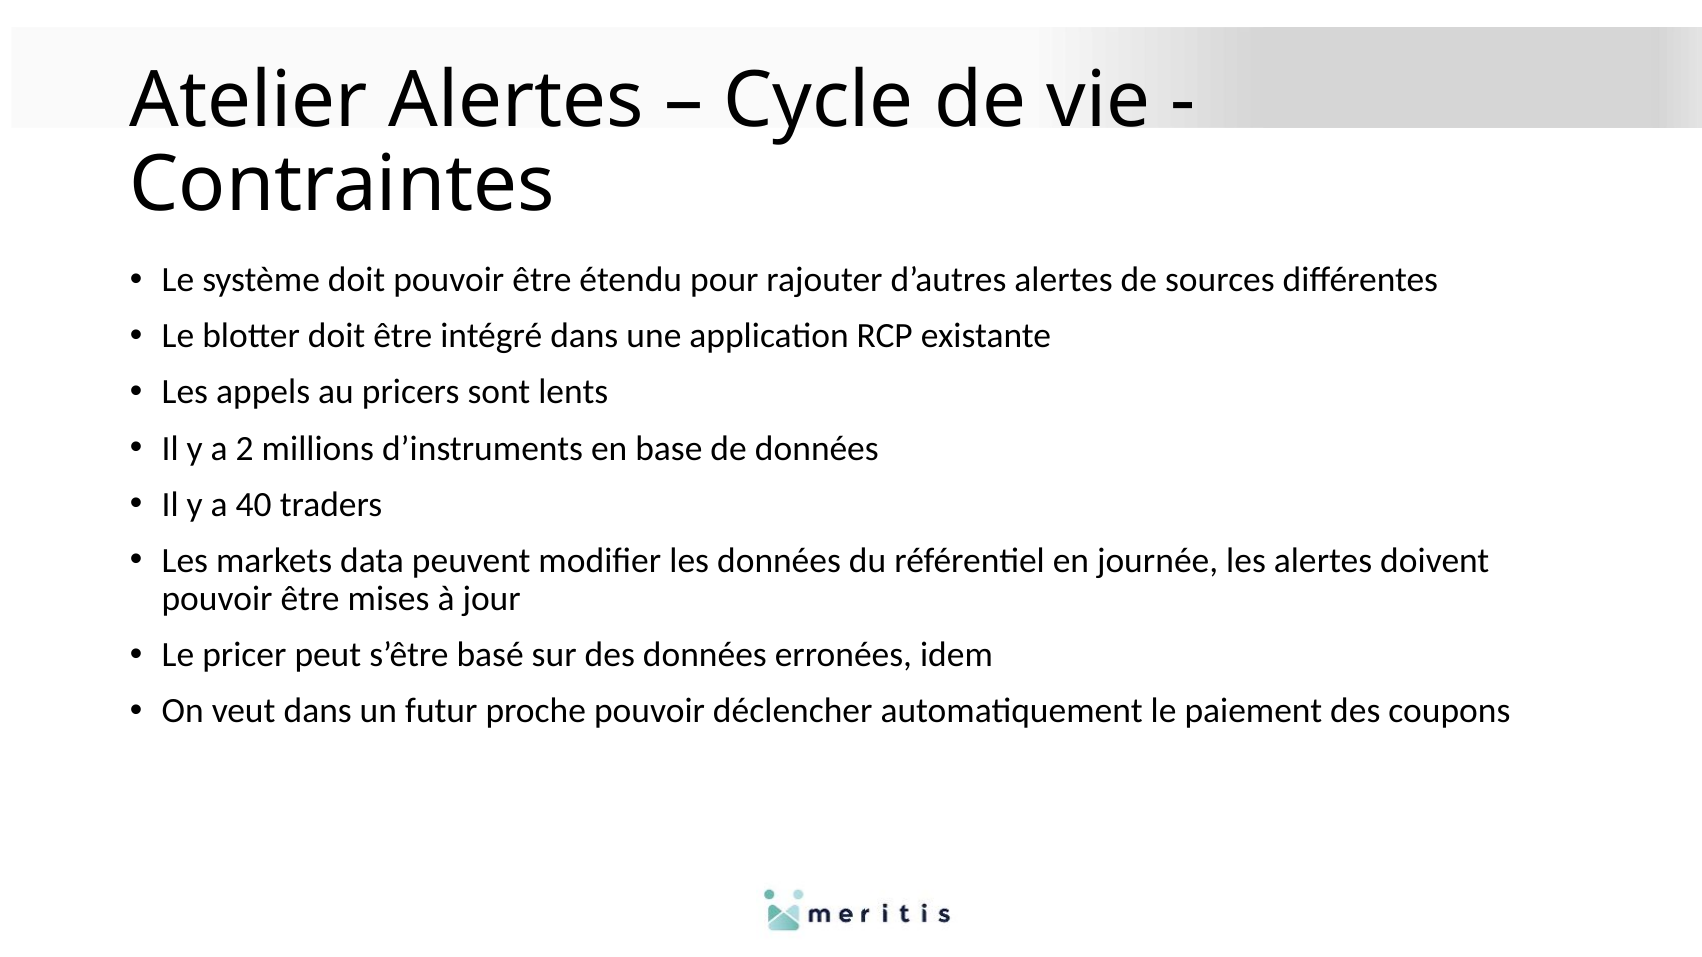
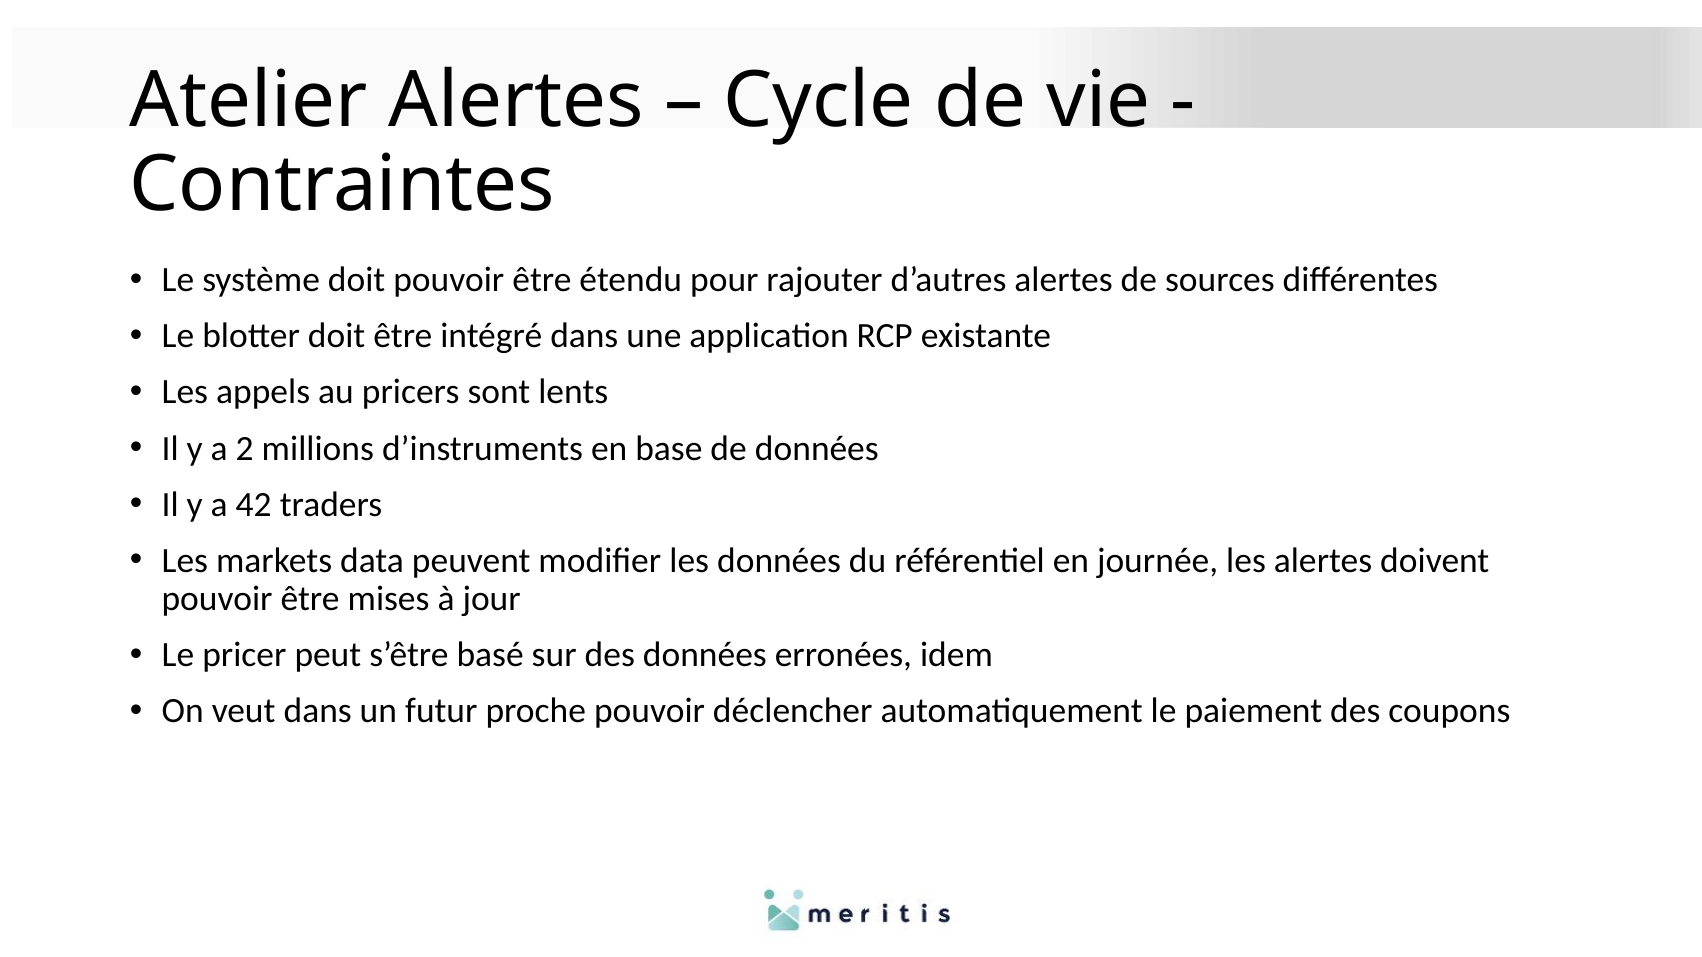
40: 40 -> 42 (254, 505)
